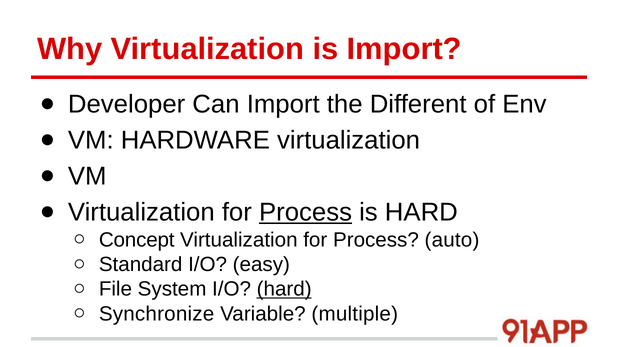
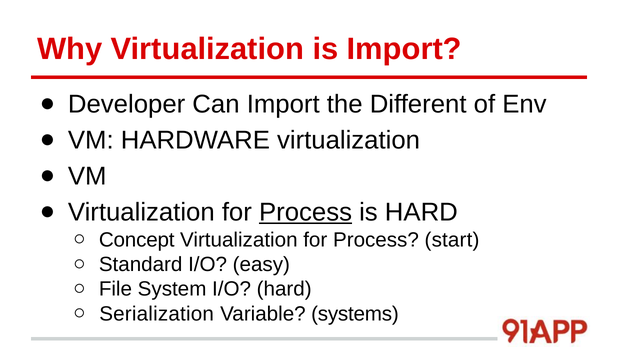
auto: auto -> start (452, 240)
hard underline: present -> none (284, 290)
Synchronize: Synchronize -> Serialization (157, 314)
multiple: multiple -> systems (355, 314)
